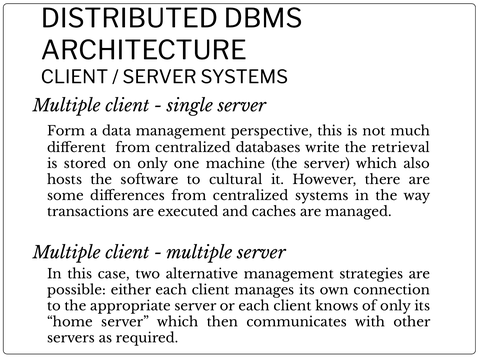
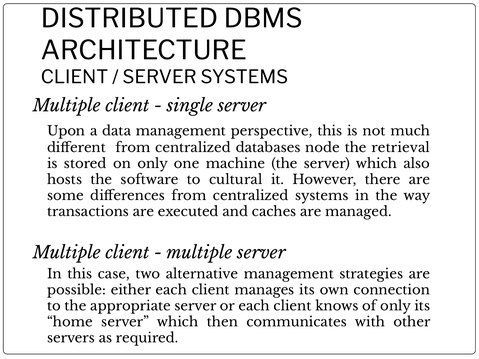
Form: Form -> Upon (66, 131)
write: write -> node (323, 148)
